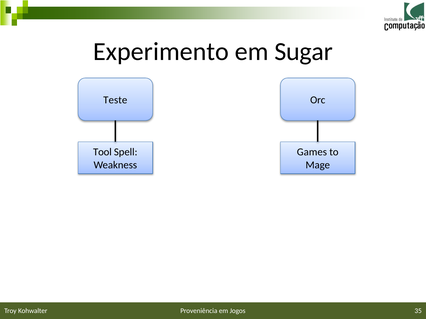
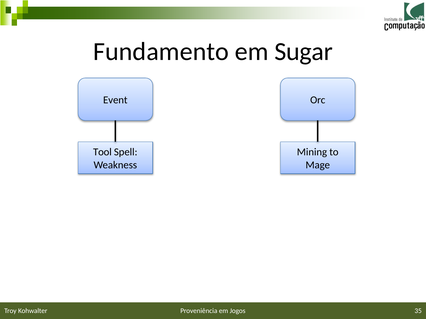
Experimento: Experimento -> Fundamento (161, 52)
Teste: Teste -> Event (115, 100)
Games: Games -> Mining (312, 152)
